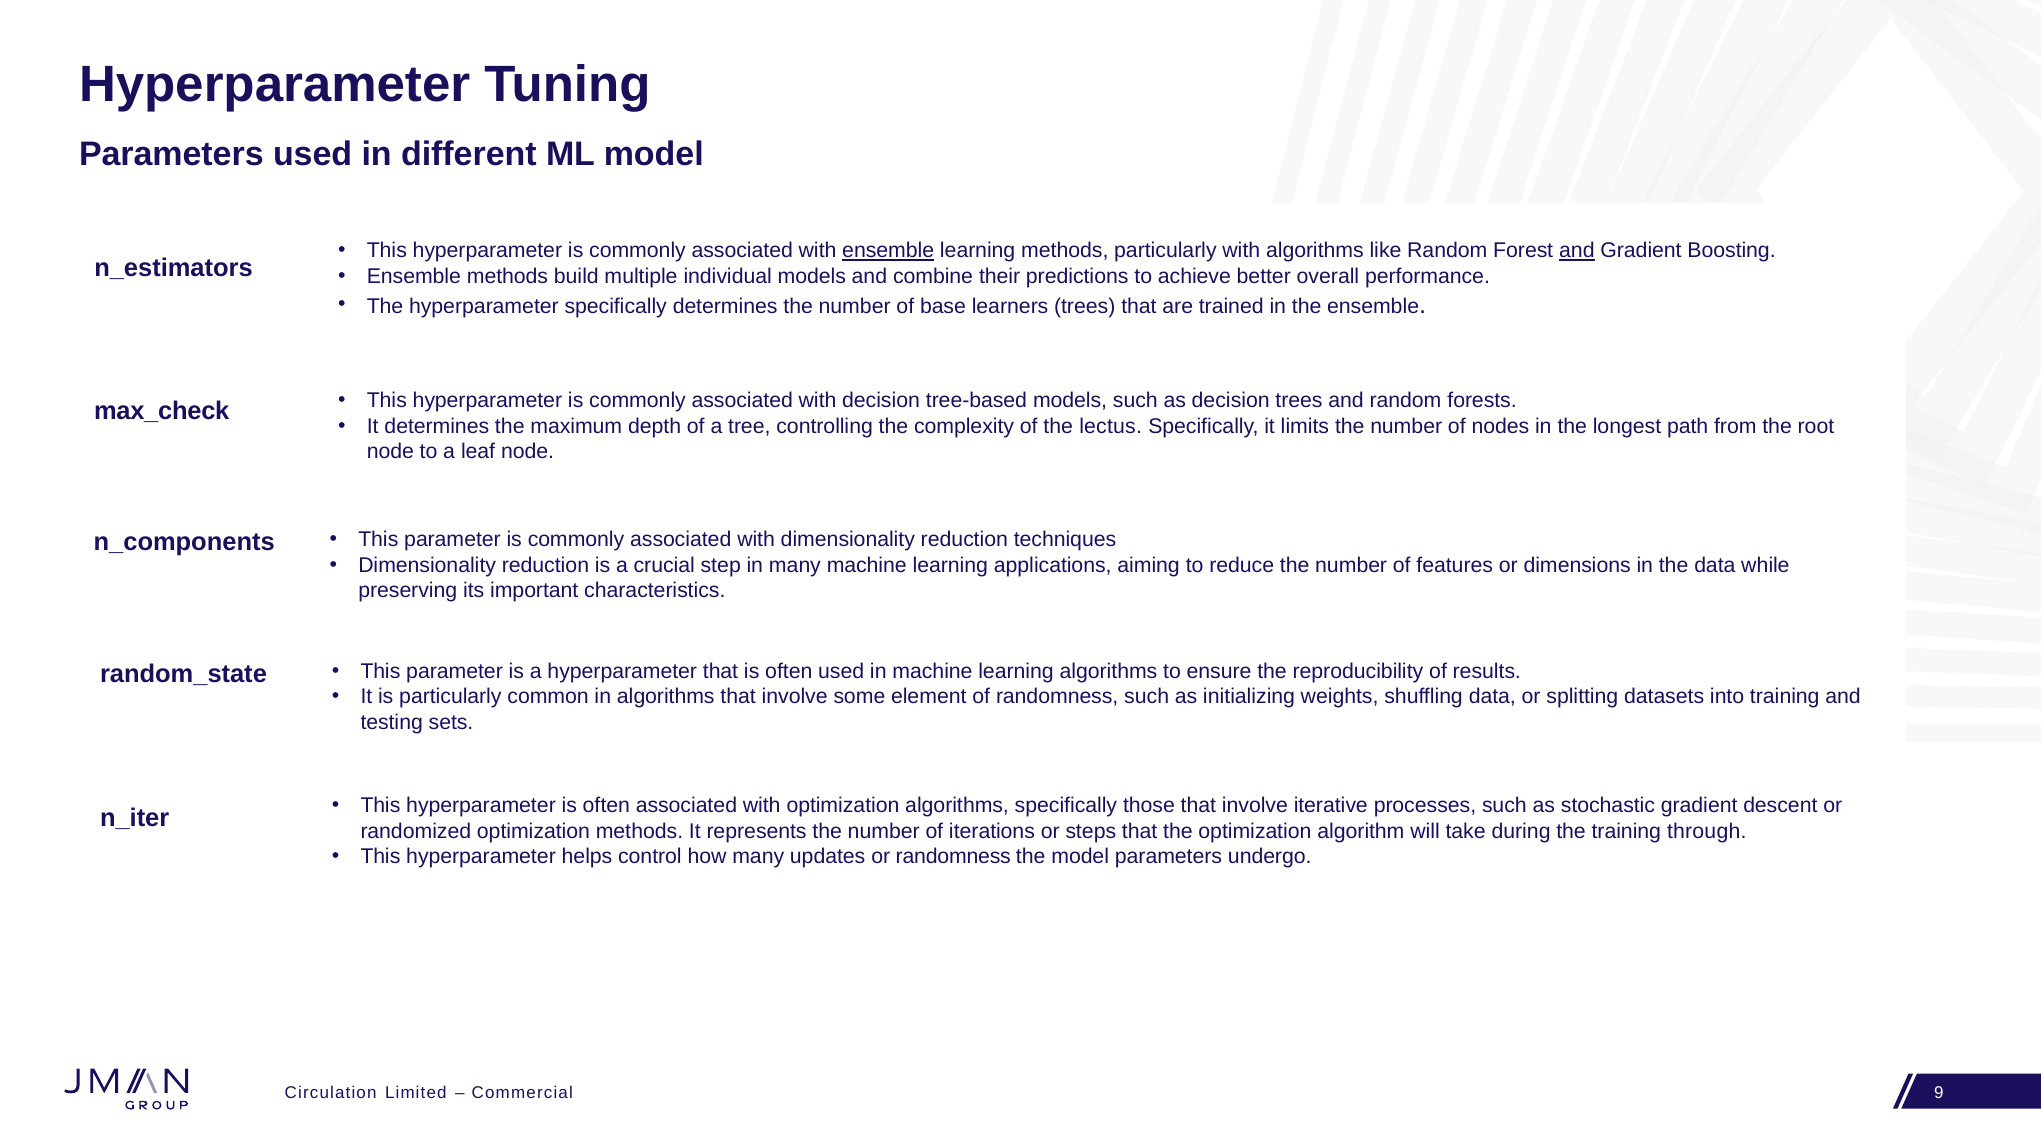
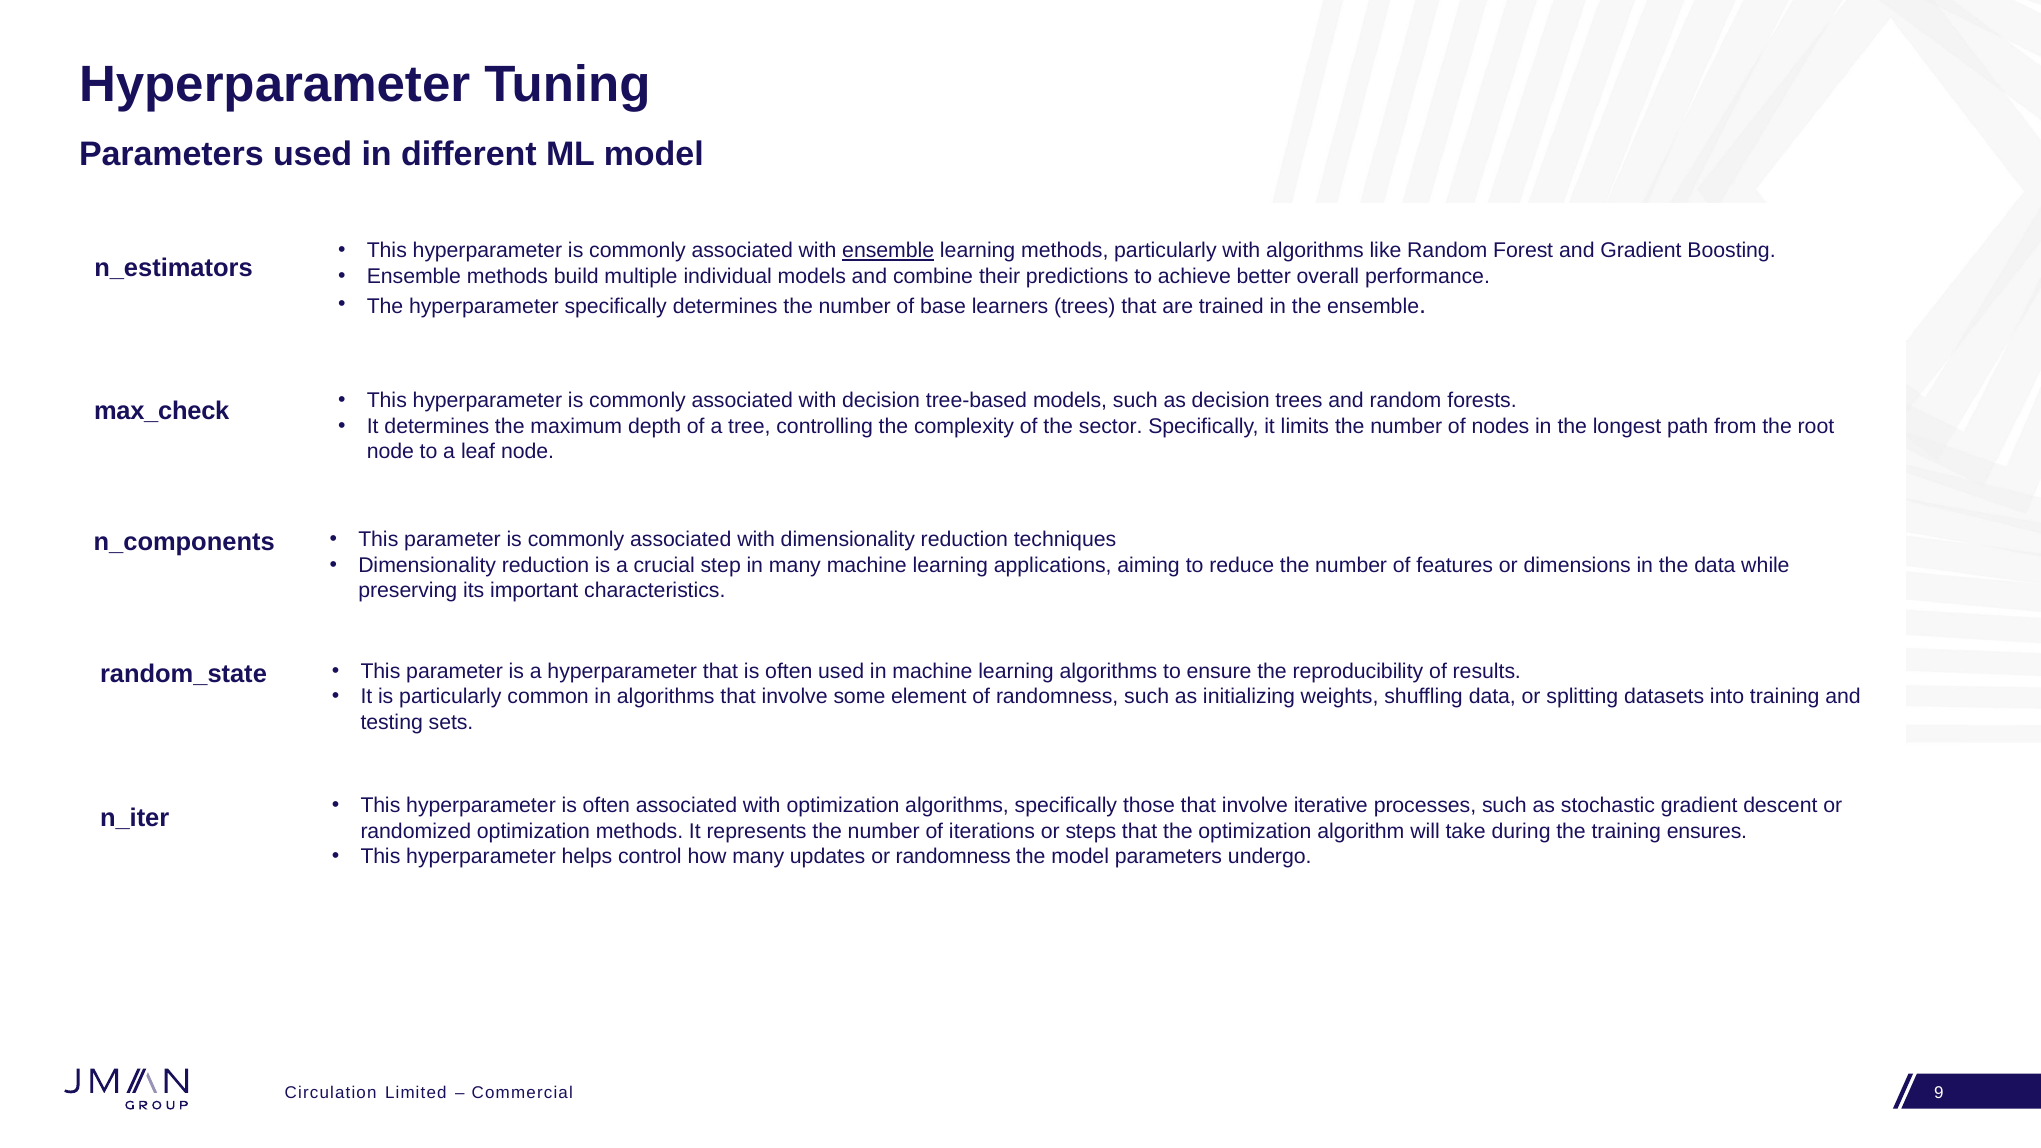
and underline: present -> none (1577, 251)
lectus: lectus -> sector (1111, 426)
through: through -> ensures (1707, 831)
